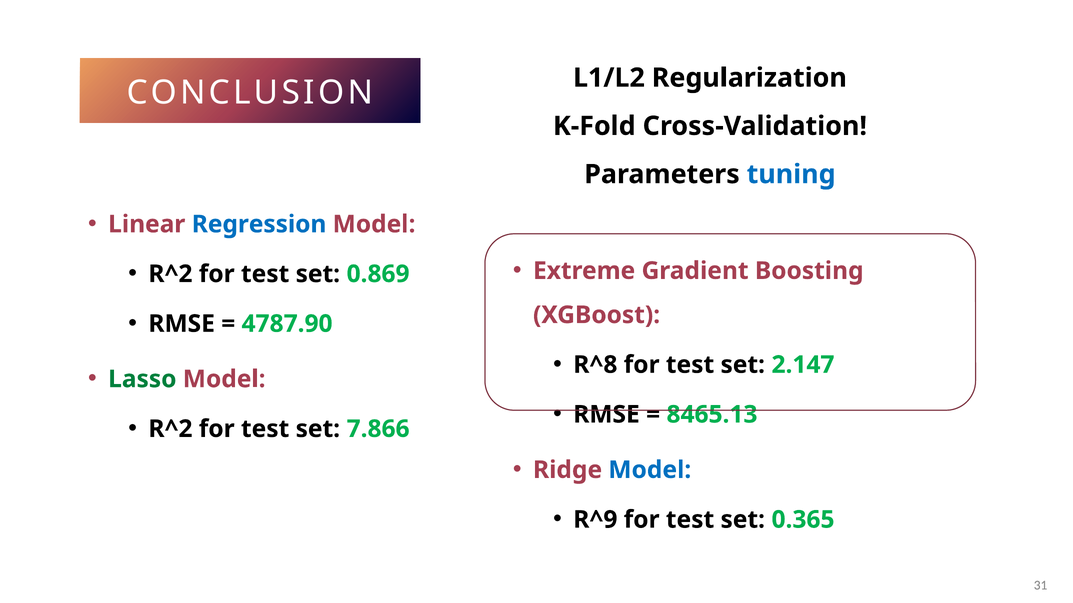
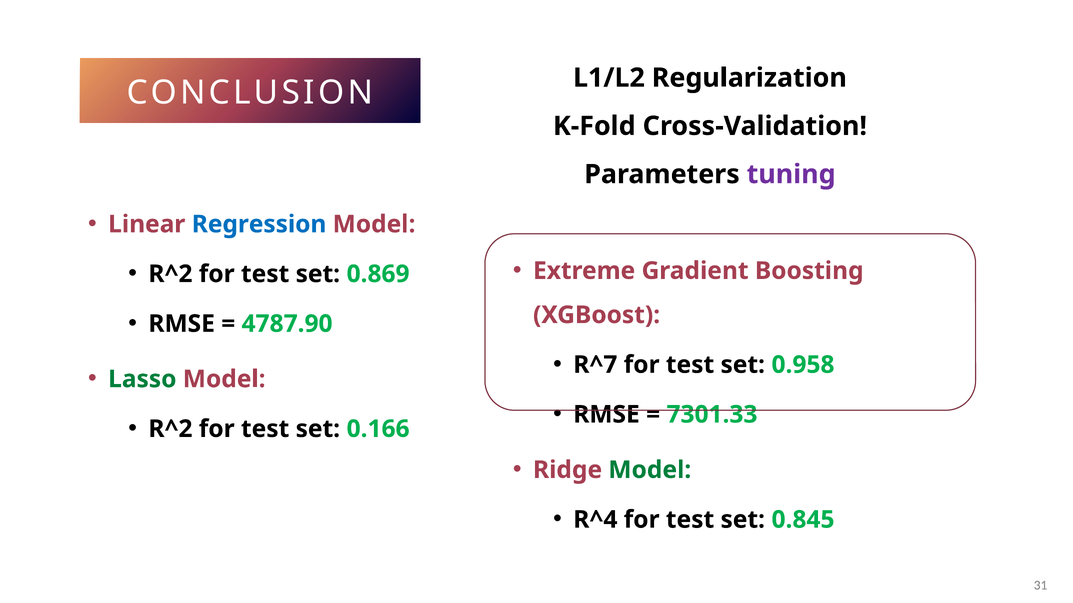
tuning colour: blue -> purple (791, 174)
R^8: R^8 -> R^7 (595, 365)
2.147: 2.147 -> 0.958 (803, 365)
8465.13: 8465.13 -> 7301.33 (712, 415)
7.866: 7.866 -> 0.166 (378, 429)
Model colour: blue -> green (650, 470)
R^9: R^9 -> R^4 (595, 520)
0.365: 0.365 -> 0.845 (803, 520)
